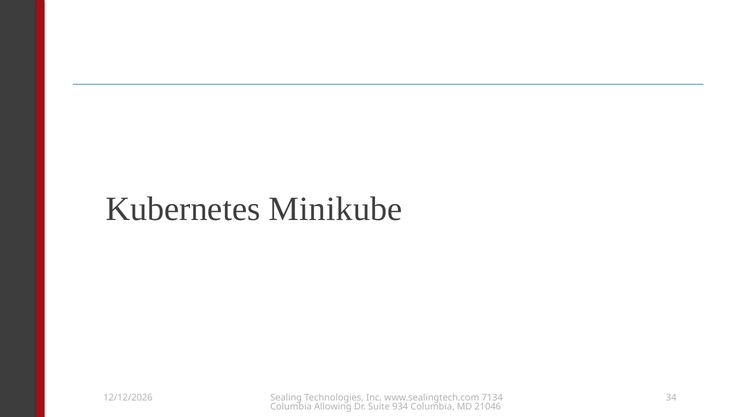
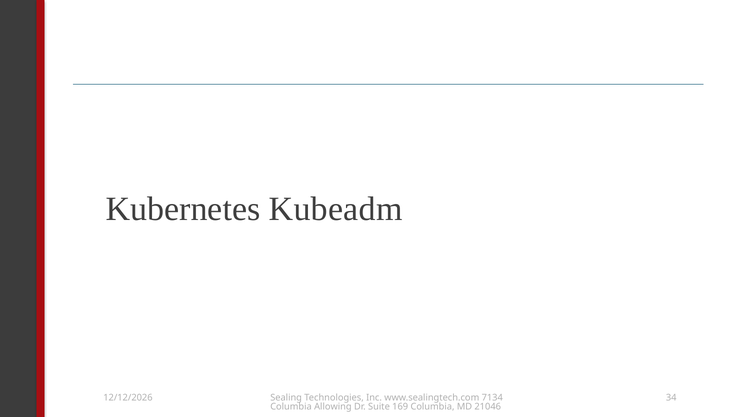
Minikube: Minikube -> Kubeadm (336, 209)
934: 934 -> 169 (400, 407)
